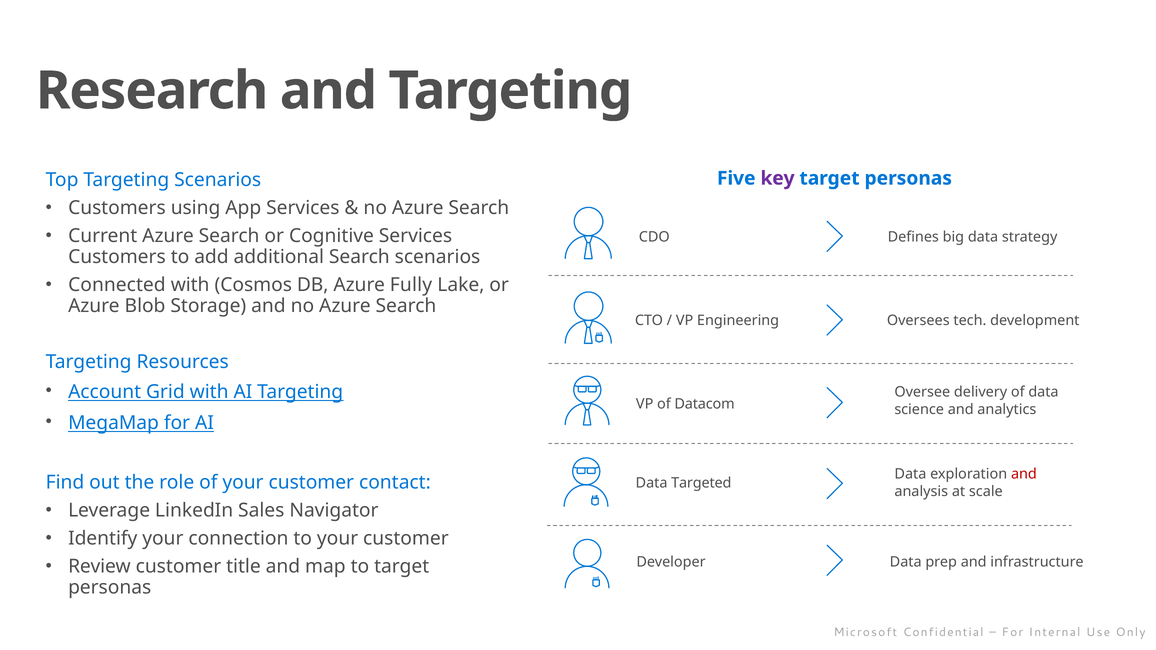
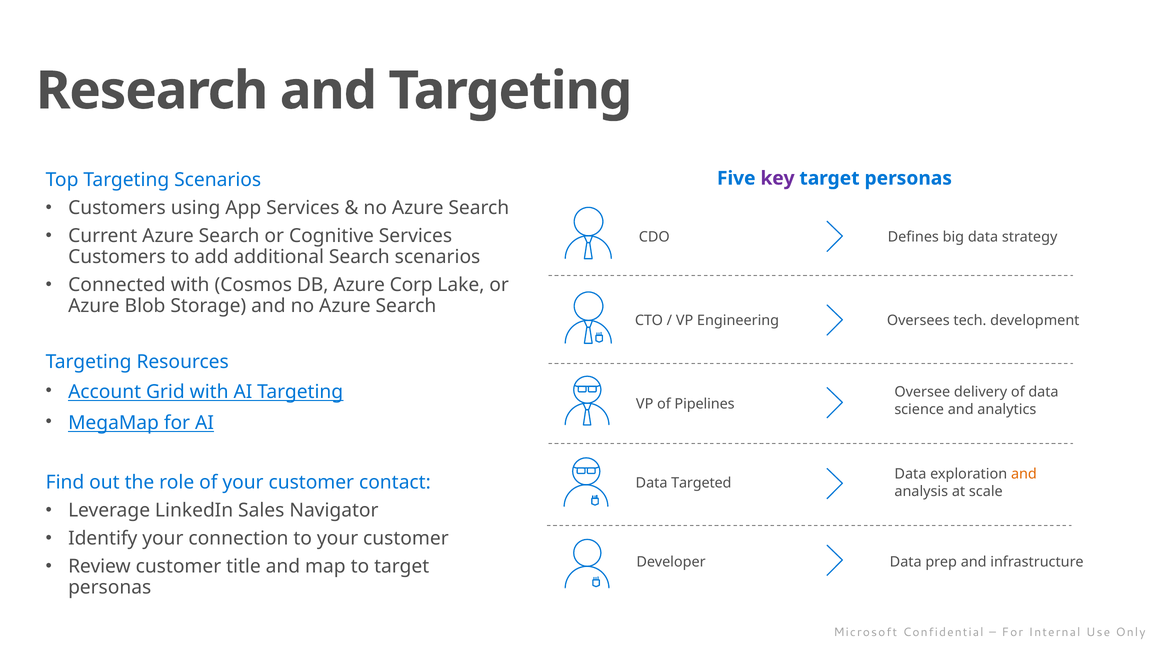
Fully: Fully -> Corp (411, 285)
Datacom: Datacom -> Pipelines (705, 404)
and colour: red -> orange (1024, 474)
